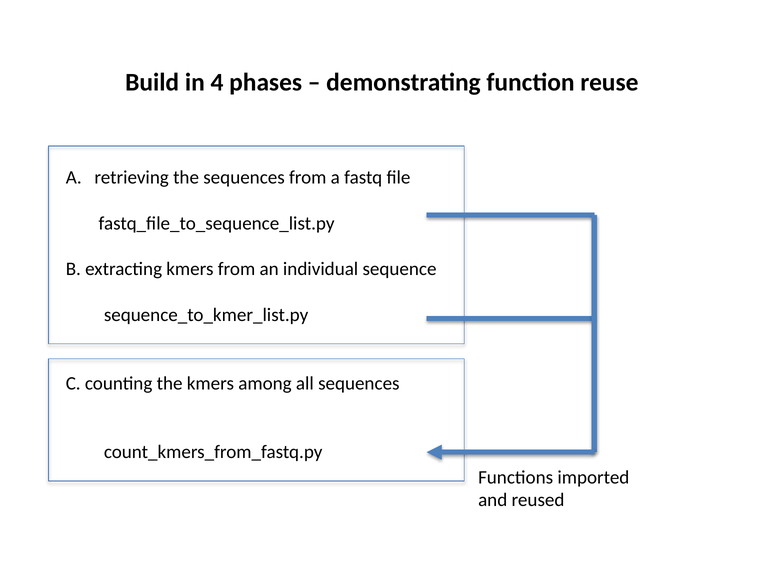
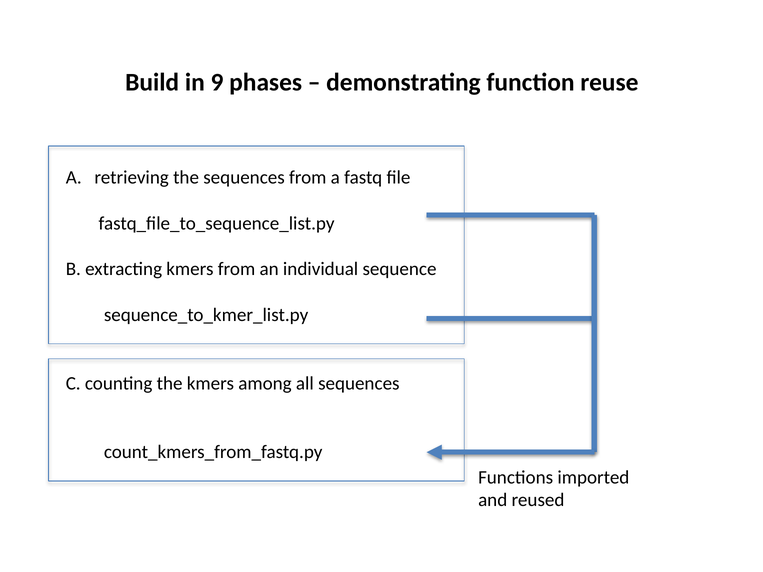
4: 4 -> 9 (217, 82)
